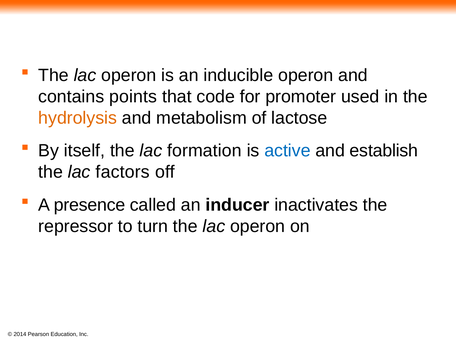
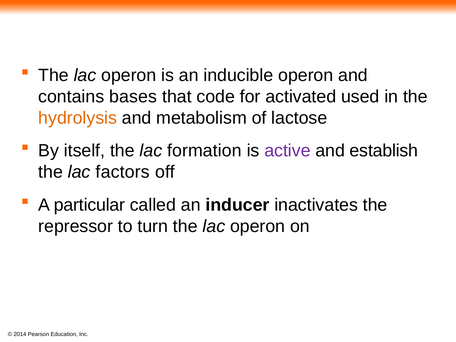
points: points -> bases (133, 97)
promoter: promoter -> activated (301, 97)
active colour: blue -> purple (287, 151)
presence: presence -> particular (90, 205)
